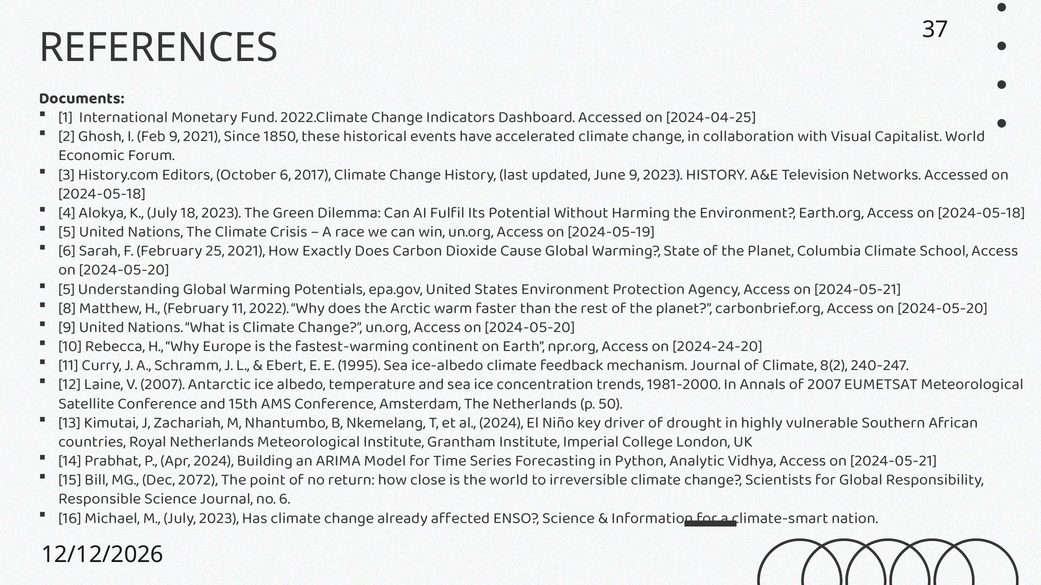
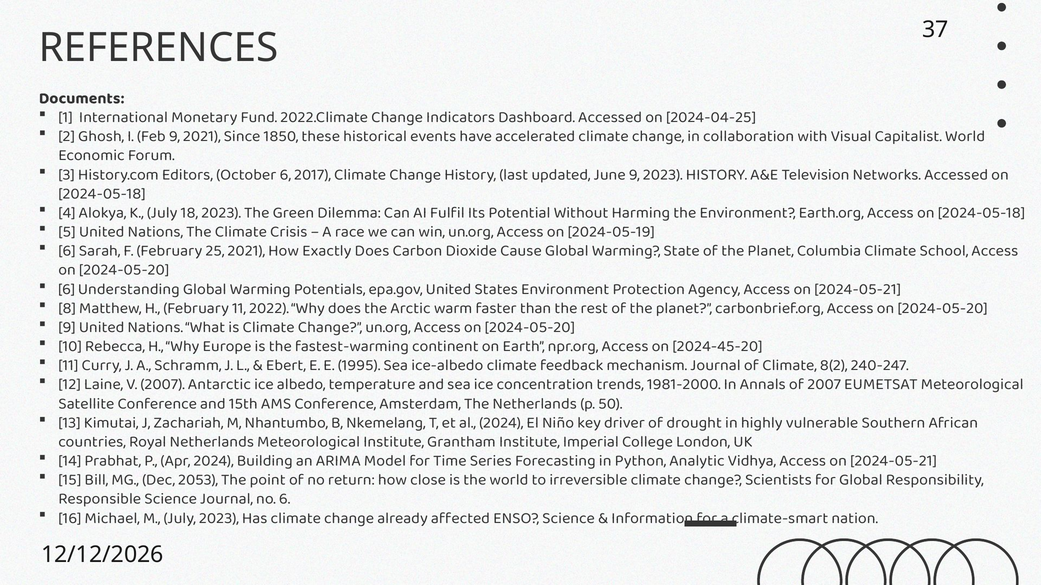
5: 5 -> 6 (67, 289)
2024-24-20: 2024-24-20 -> 2024-45-20 (717, 346)
2072: 2072 -> 2053 (198, 480)
